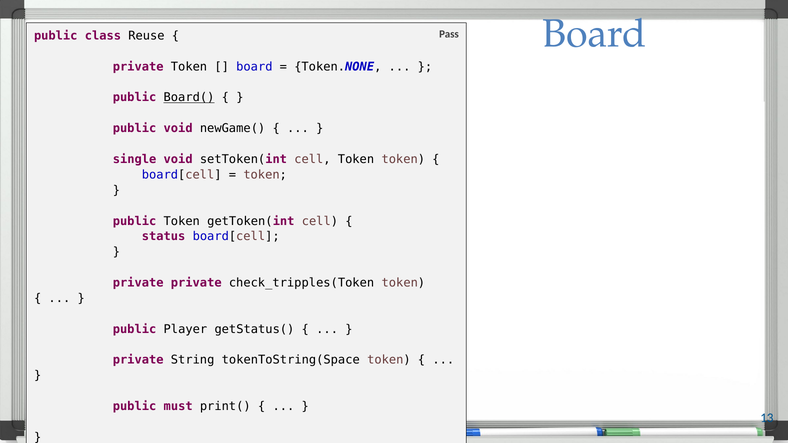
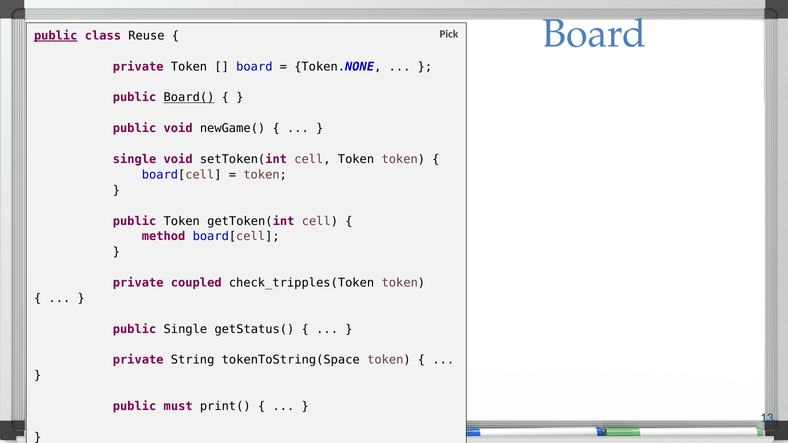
Pass: Pass -> Pick (449, 34)
public underline: none -> present (56, 36)
status: status -> method (164, 237)
private private: private -> coupled (196, 283)
public Player: Player -> Single (185, 329)
